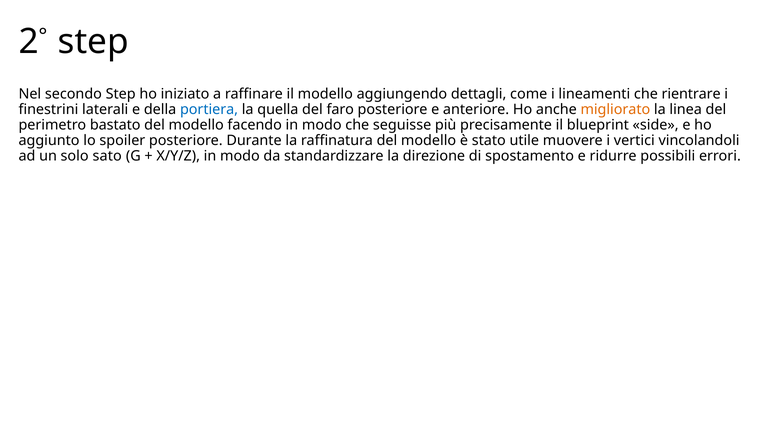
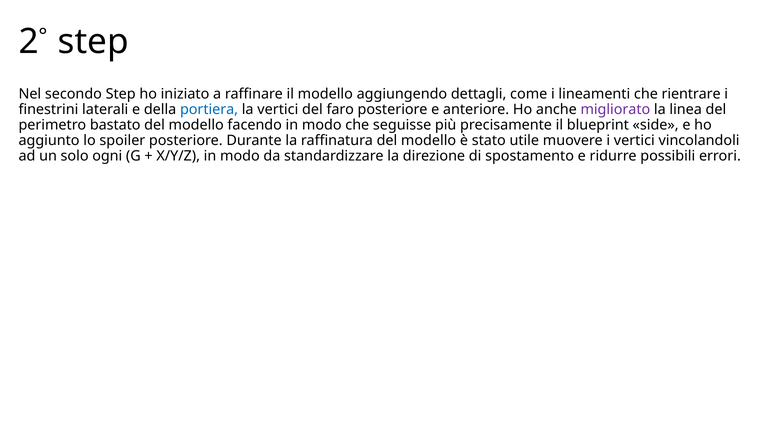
la quella: quella -> vertici (278, 109)
migliorato colour: orange -> purple (615, 109)
sato: sato -> ogni (107, 156)
